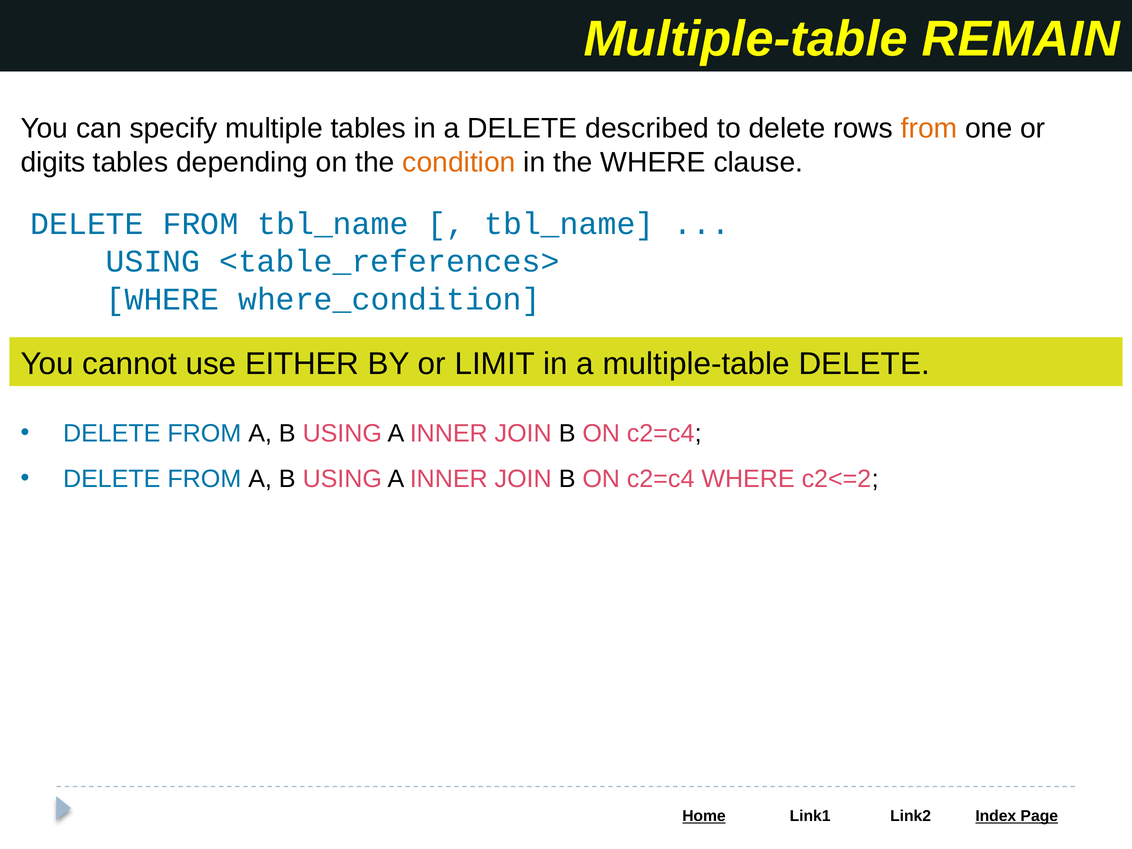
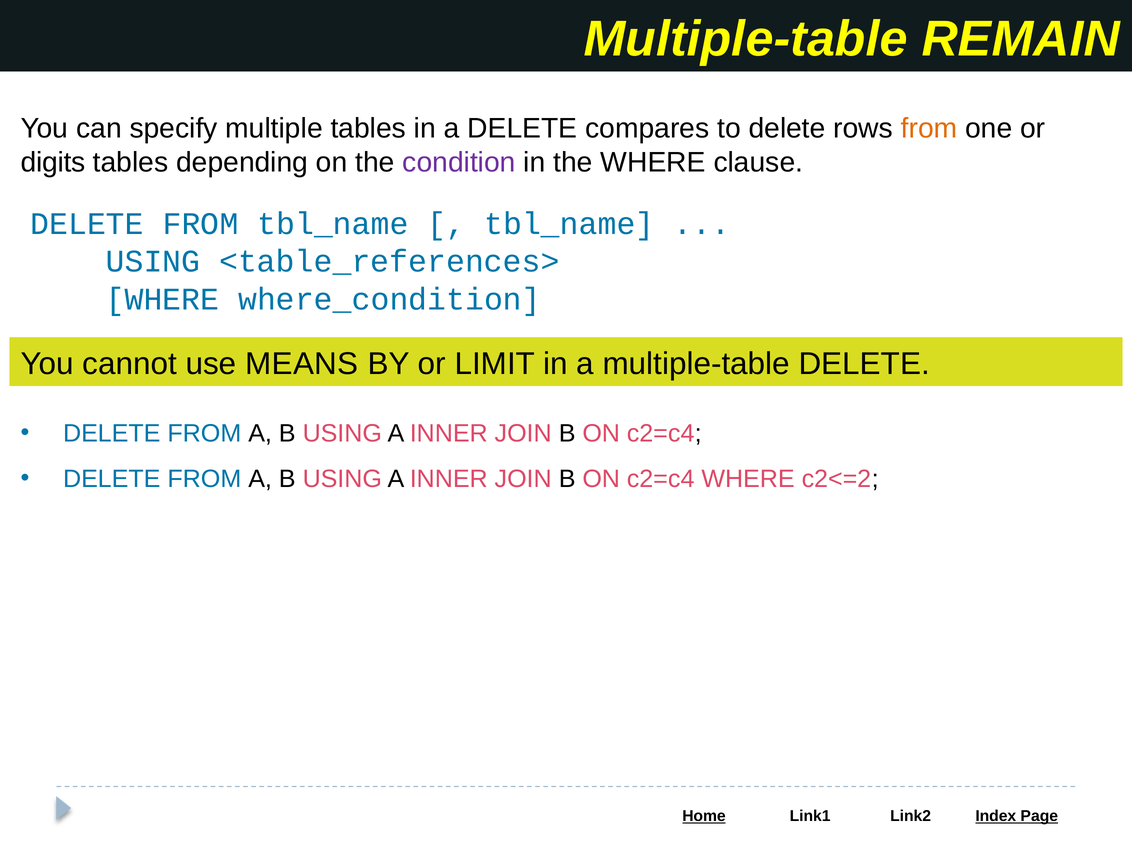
described: described -> compares (647, 128)
condition colour: orange -> purple (459, 162)
EITHER: EITHER -> MEANS (302, 364)
